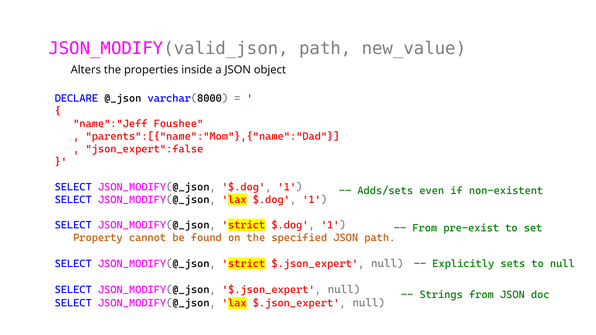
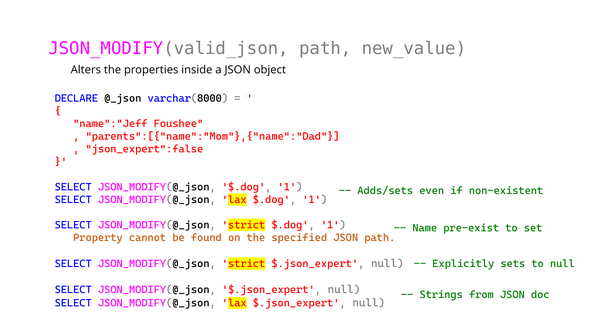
From: From -> Name (425, 228)
